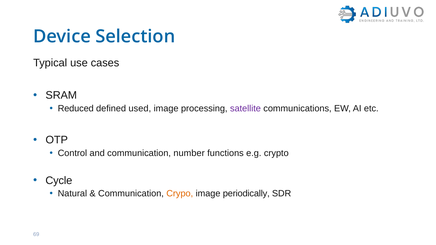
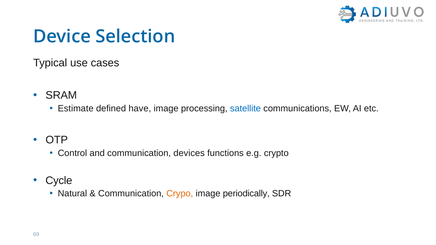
Reduced: Reduced -> Estimate (76, 109)
used: used -> have (140, 109)
satellite colour: purple -> blue (245, 109)
number: number -> devices (189, 153)
